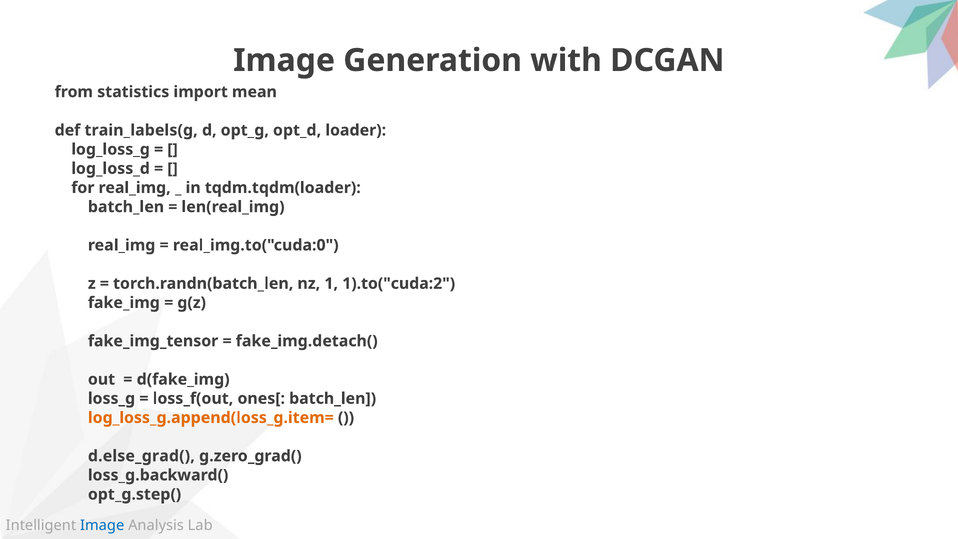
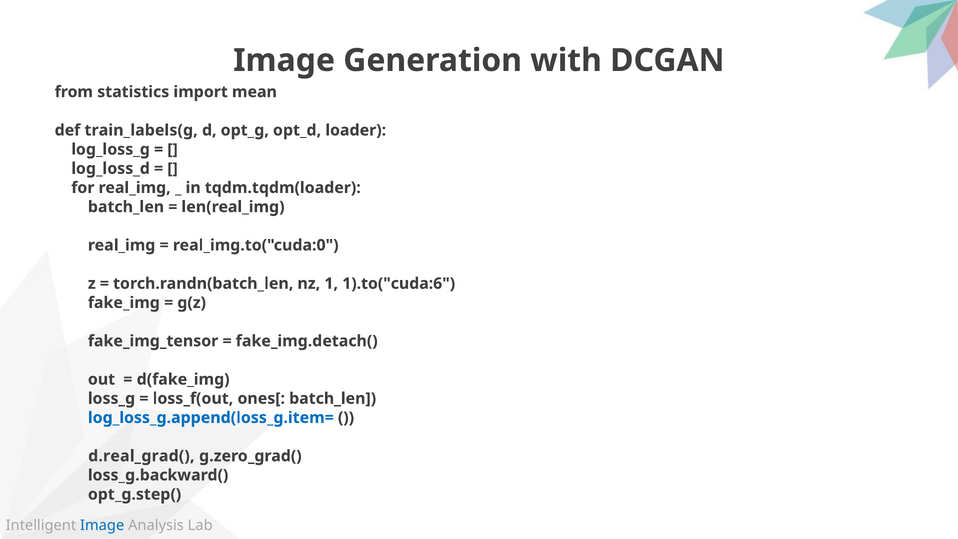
1).to("cuda:2: 1).to("cuda:2 -> 1).to("cuda:6 (399, 283)
log_loss_g.append(loss_g.item= colour: orange -> blue (211, 418)
d.else_grad(: d.else_grad( -> d.real_grad( (141, 456)
